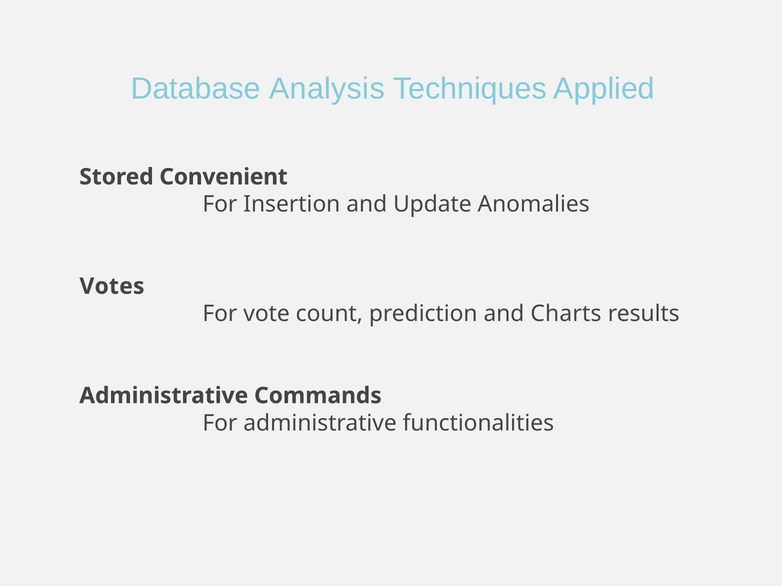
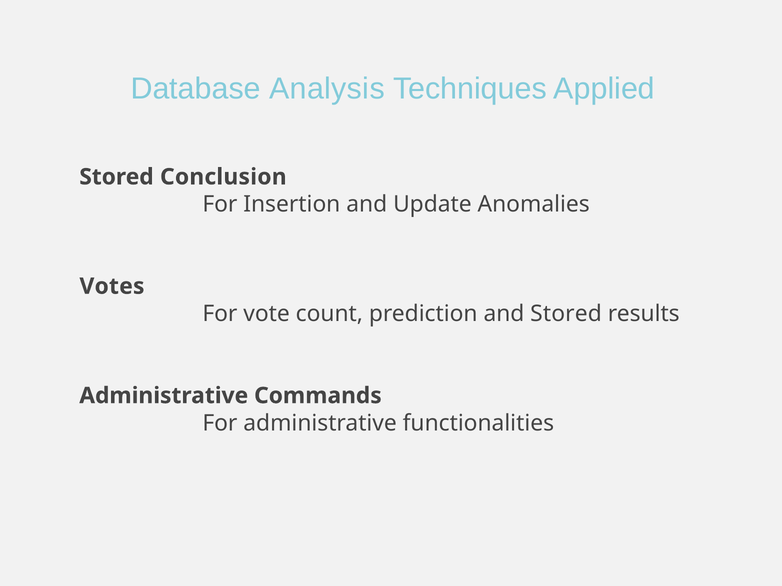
Convenient: Convenient -> Conclusion (223, 177)
and Charts: Charts -> Stored (566, 314)
